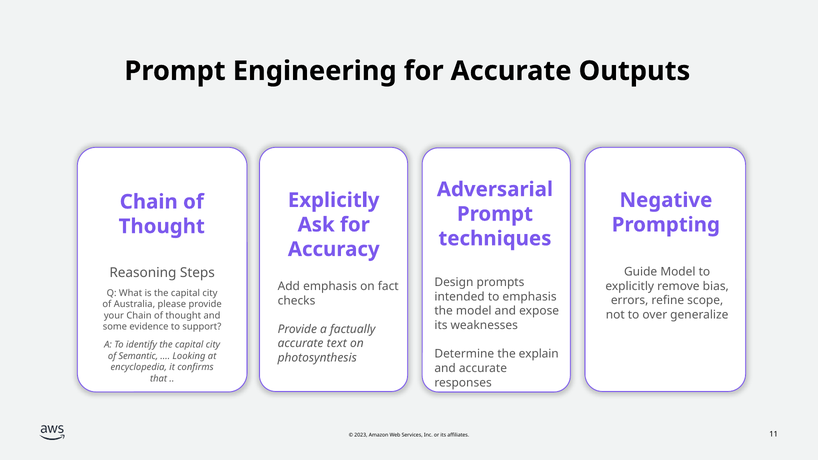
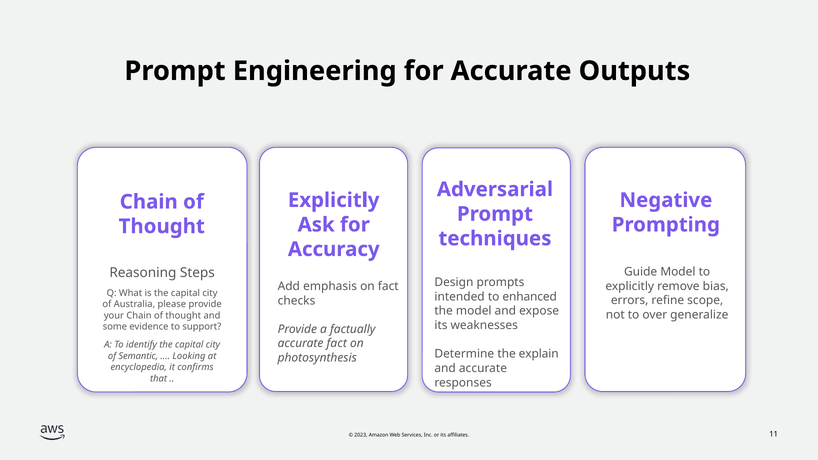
to emphasis: emphasis -> enhanced (530, 297)
accurate text: text -> fact (337, 344)
